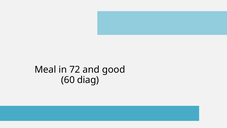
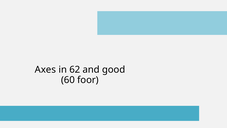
Meal: Meal -> Axes (45, 69)
72: 72 -> 62 (75, 69)
diag: diag -> foor (88, 80)
